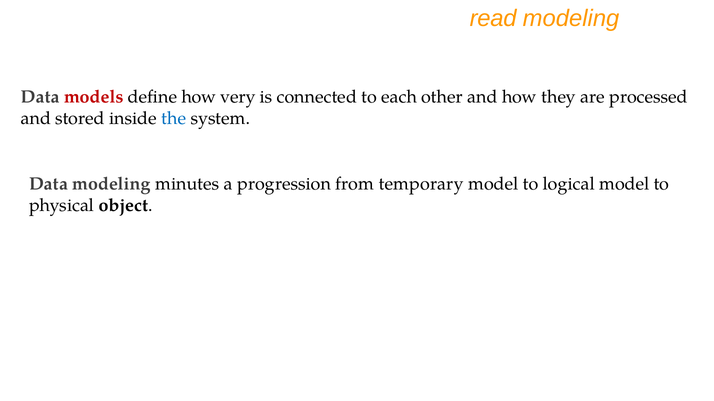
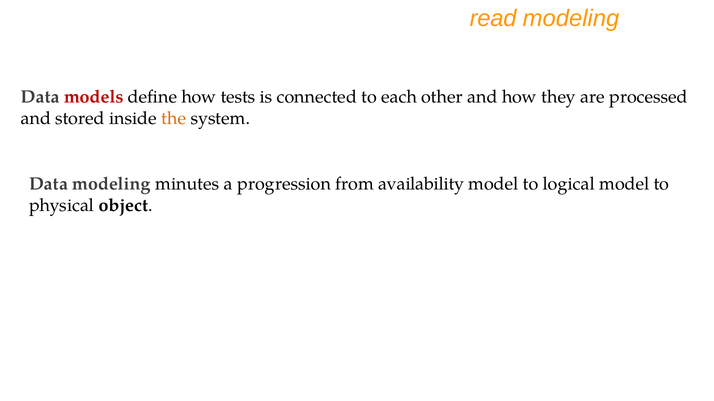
very: very -> tests (238, 97)
the colour: blue -> orange (174, 119)
temporary: temporary -> availability (421, 184)
